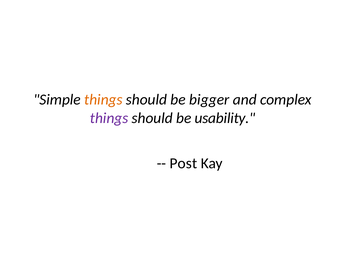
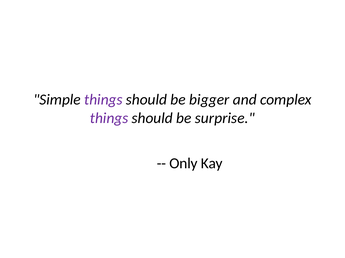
things colour: orange -> purple (103, 100)
usability: usability -> surprise (225, 118)
Post: Post -> Only (184, 164)
